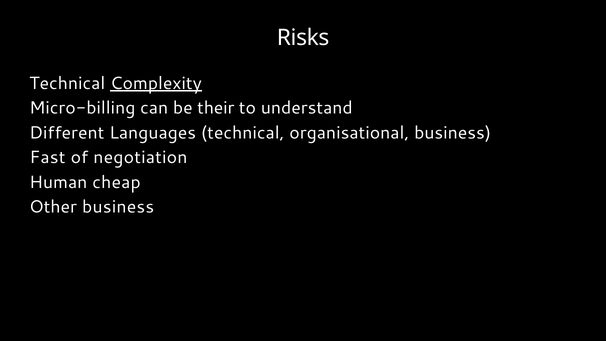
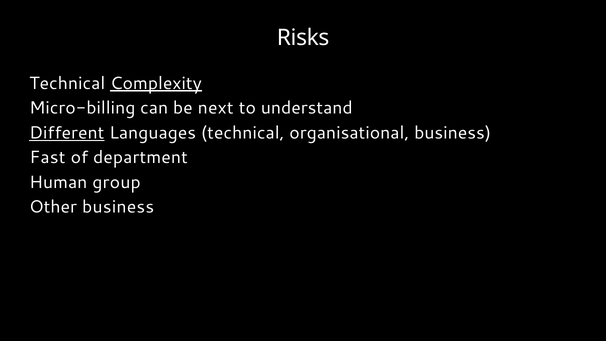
their: their -> next (216, 108)
Different underline: none -> present (67, 133)
negotiation: negotiation -> department (140, 157)
cheap: cheap -> group (117, 182)
